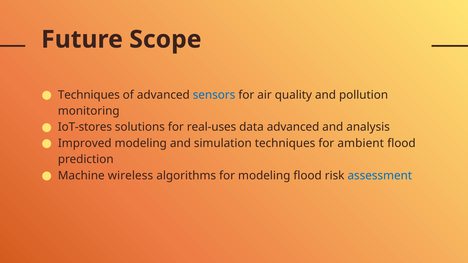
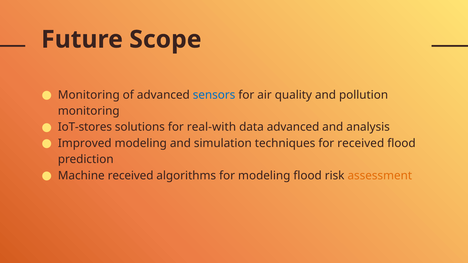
Techniques: Techniques -> Monitoring (89, 95)
real-uses: real-uses -> real-with (211, 127)
for ambient: ambient -> received (361, 143)
Machine wireless: wireless -> received (131, 176)
assessment colour: blue -> orange (380, 176)
